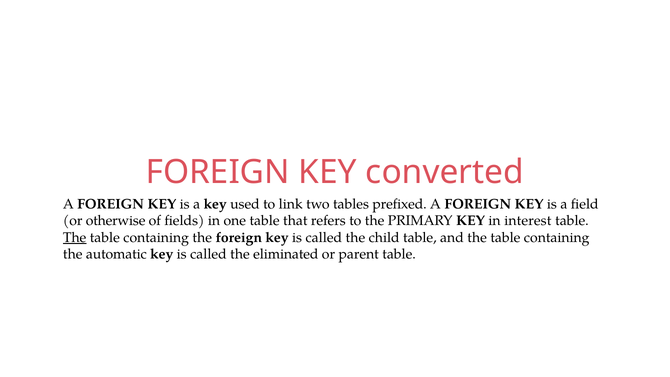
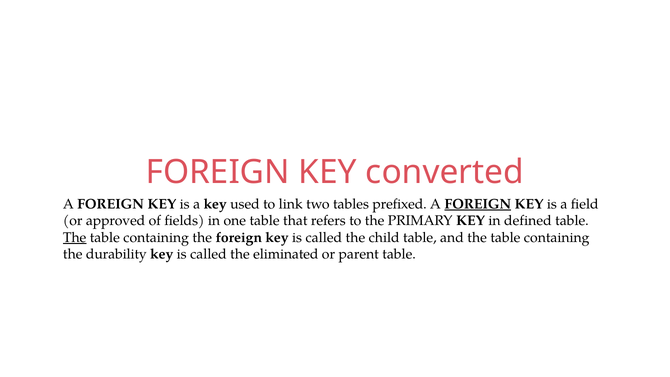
FOREIGN underline: none -> present (478, 204)
otherwise: otherwise -> approved (116, 221)
interest: interest -> defined (528, 221)
automatic: automatic -> durability (116, 254)
